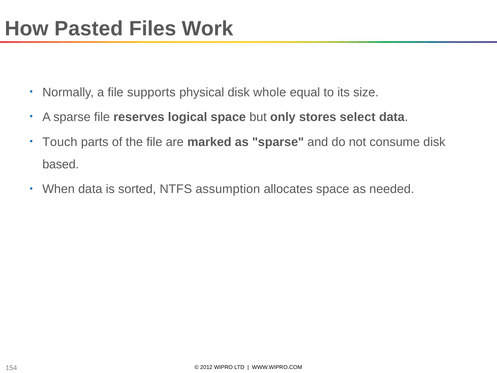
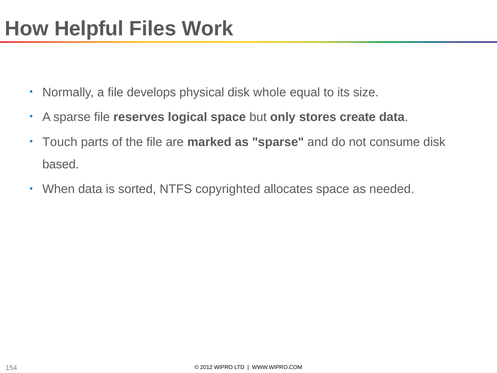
Pasted: Pasted -> Helpful (89, 29)
supports: supports -> develops (151, 92)
select: select -> create (358, 117)
assumption: assumption -> copyrighted (228, 189)
